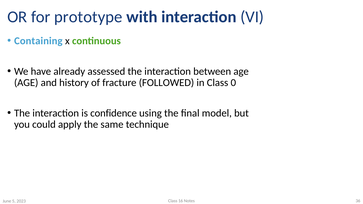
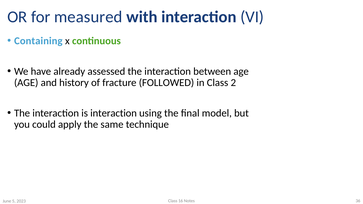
prototype: prototype -> measured (88, 17)
0: 0 -> 2 (233, 83)
is confidence: confidence -> interaction (114, 113)
